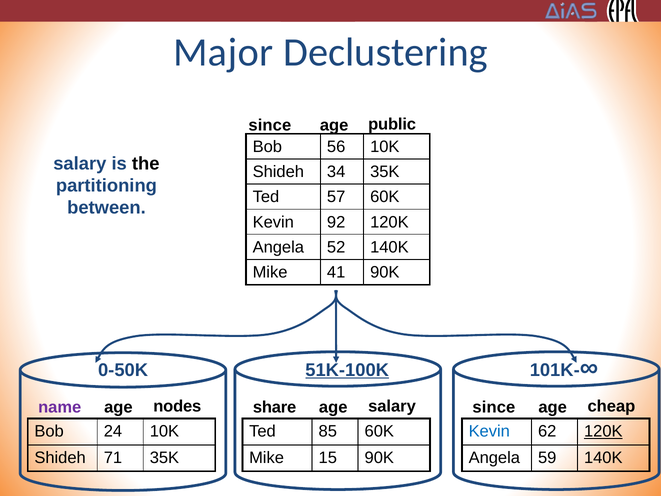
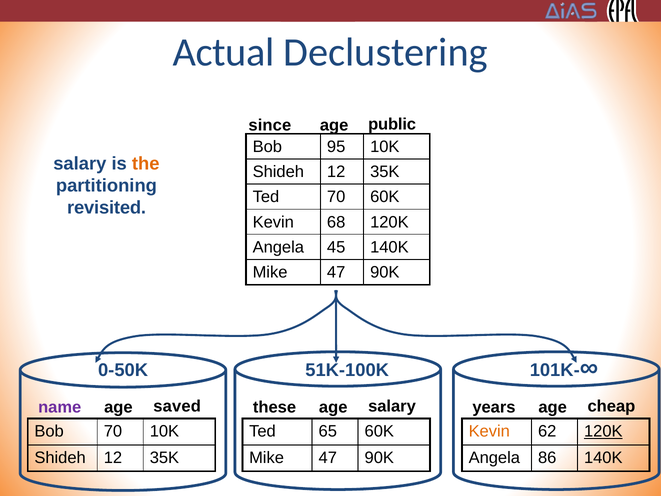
Major: Major -> Actual (224, 52)
56: 56 -> 95 (336, 147)
the colour: black -> orange (146, 164)
34: 34 -> 12 (336, 172)
Ted 57: 57 -> 70 (336, 197)
between: between -> revisited (107, 208)
92: 92 -> 68 (336, 222)
52: 52 -> 45 (336, 247)
41: 41 -> 47 (336, 272)
51K-100K underline: present -> none (347, 370)
nodes: nodes -> saved (177, 406)
share: share -> these (275, 407)
since: since -> years (494, 407)
Bob 24: 24 -> 70 (113, 431)
85: 85 -> 65 (328, 431)
Kevin colour: blue -> orange (489, 431)
71: 71 -> 12 (113, 457)
15: 15 -> 47 (328, 457)
59: 59 -> 86 (547, 457)
